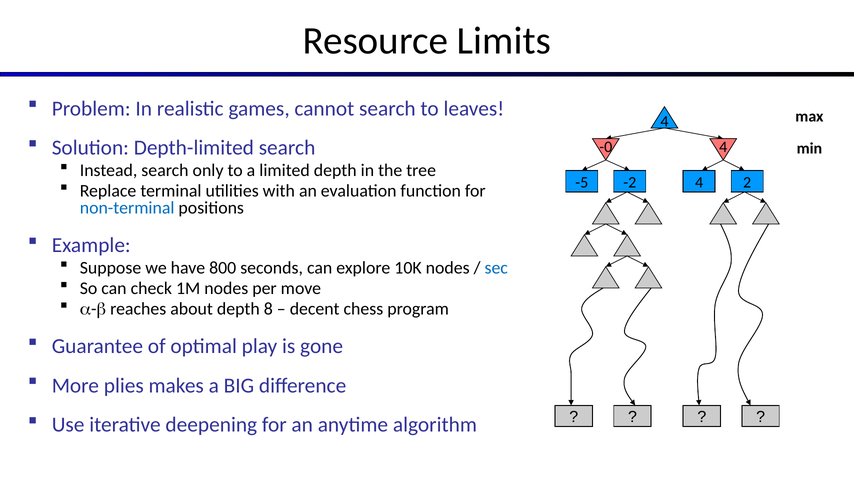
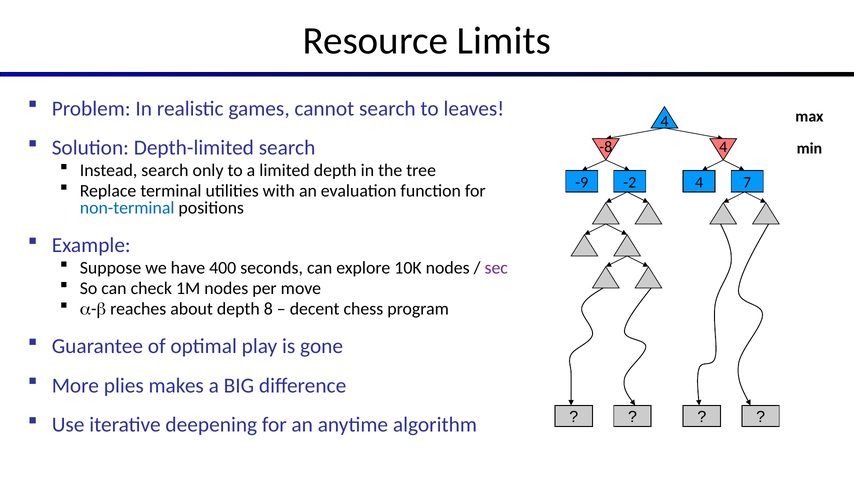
-0: -0 -> -8 (606, 147)
-5: -5 -> -9 (582, 183)
2: 2 -> 7 (747, 183)
800: 800 -> 400 (223, 268)
sec colour: blue -> purple (496, 268)
